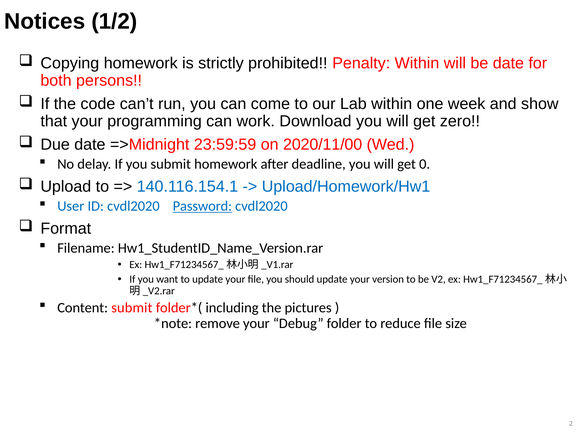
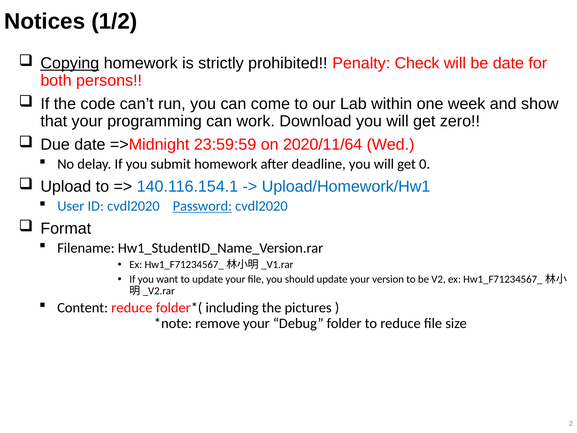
Copying underline: none -> present (70, 63)
Penalty Within: Within -> Check (417, 63)
2020/11/00: 2020/11/00 -> 2020/11/64 (323, 145)
Content submit: submit -> reduce (132, 307)
